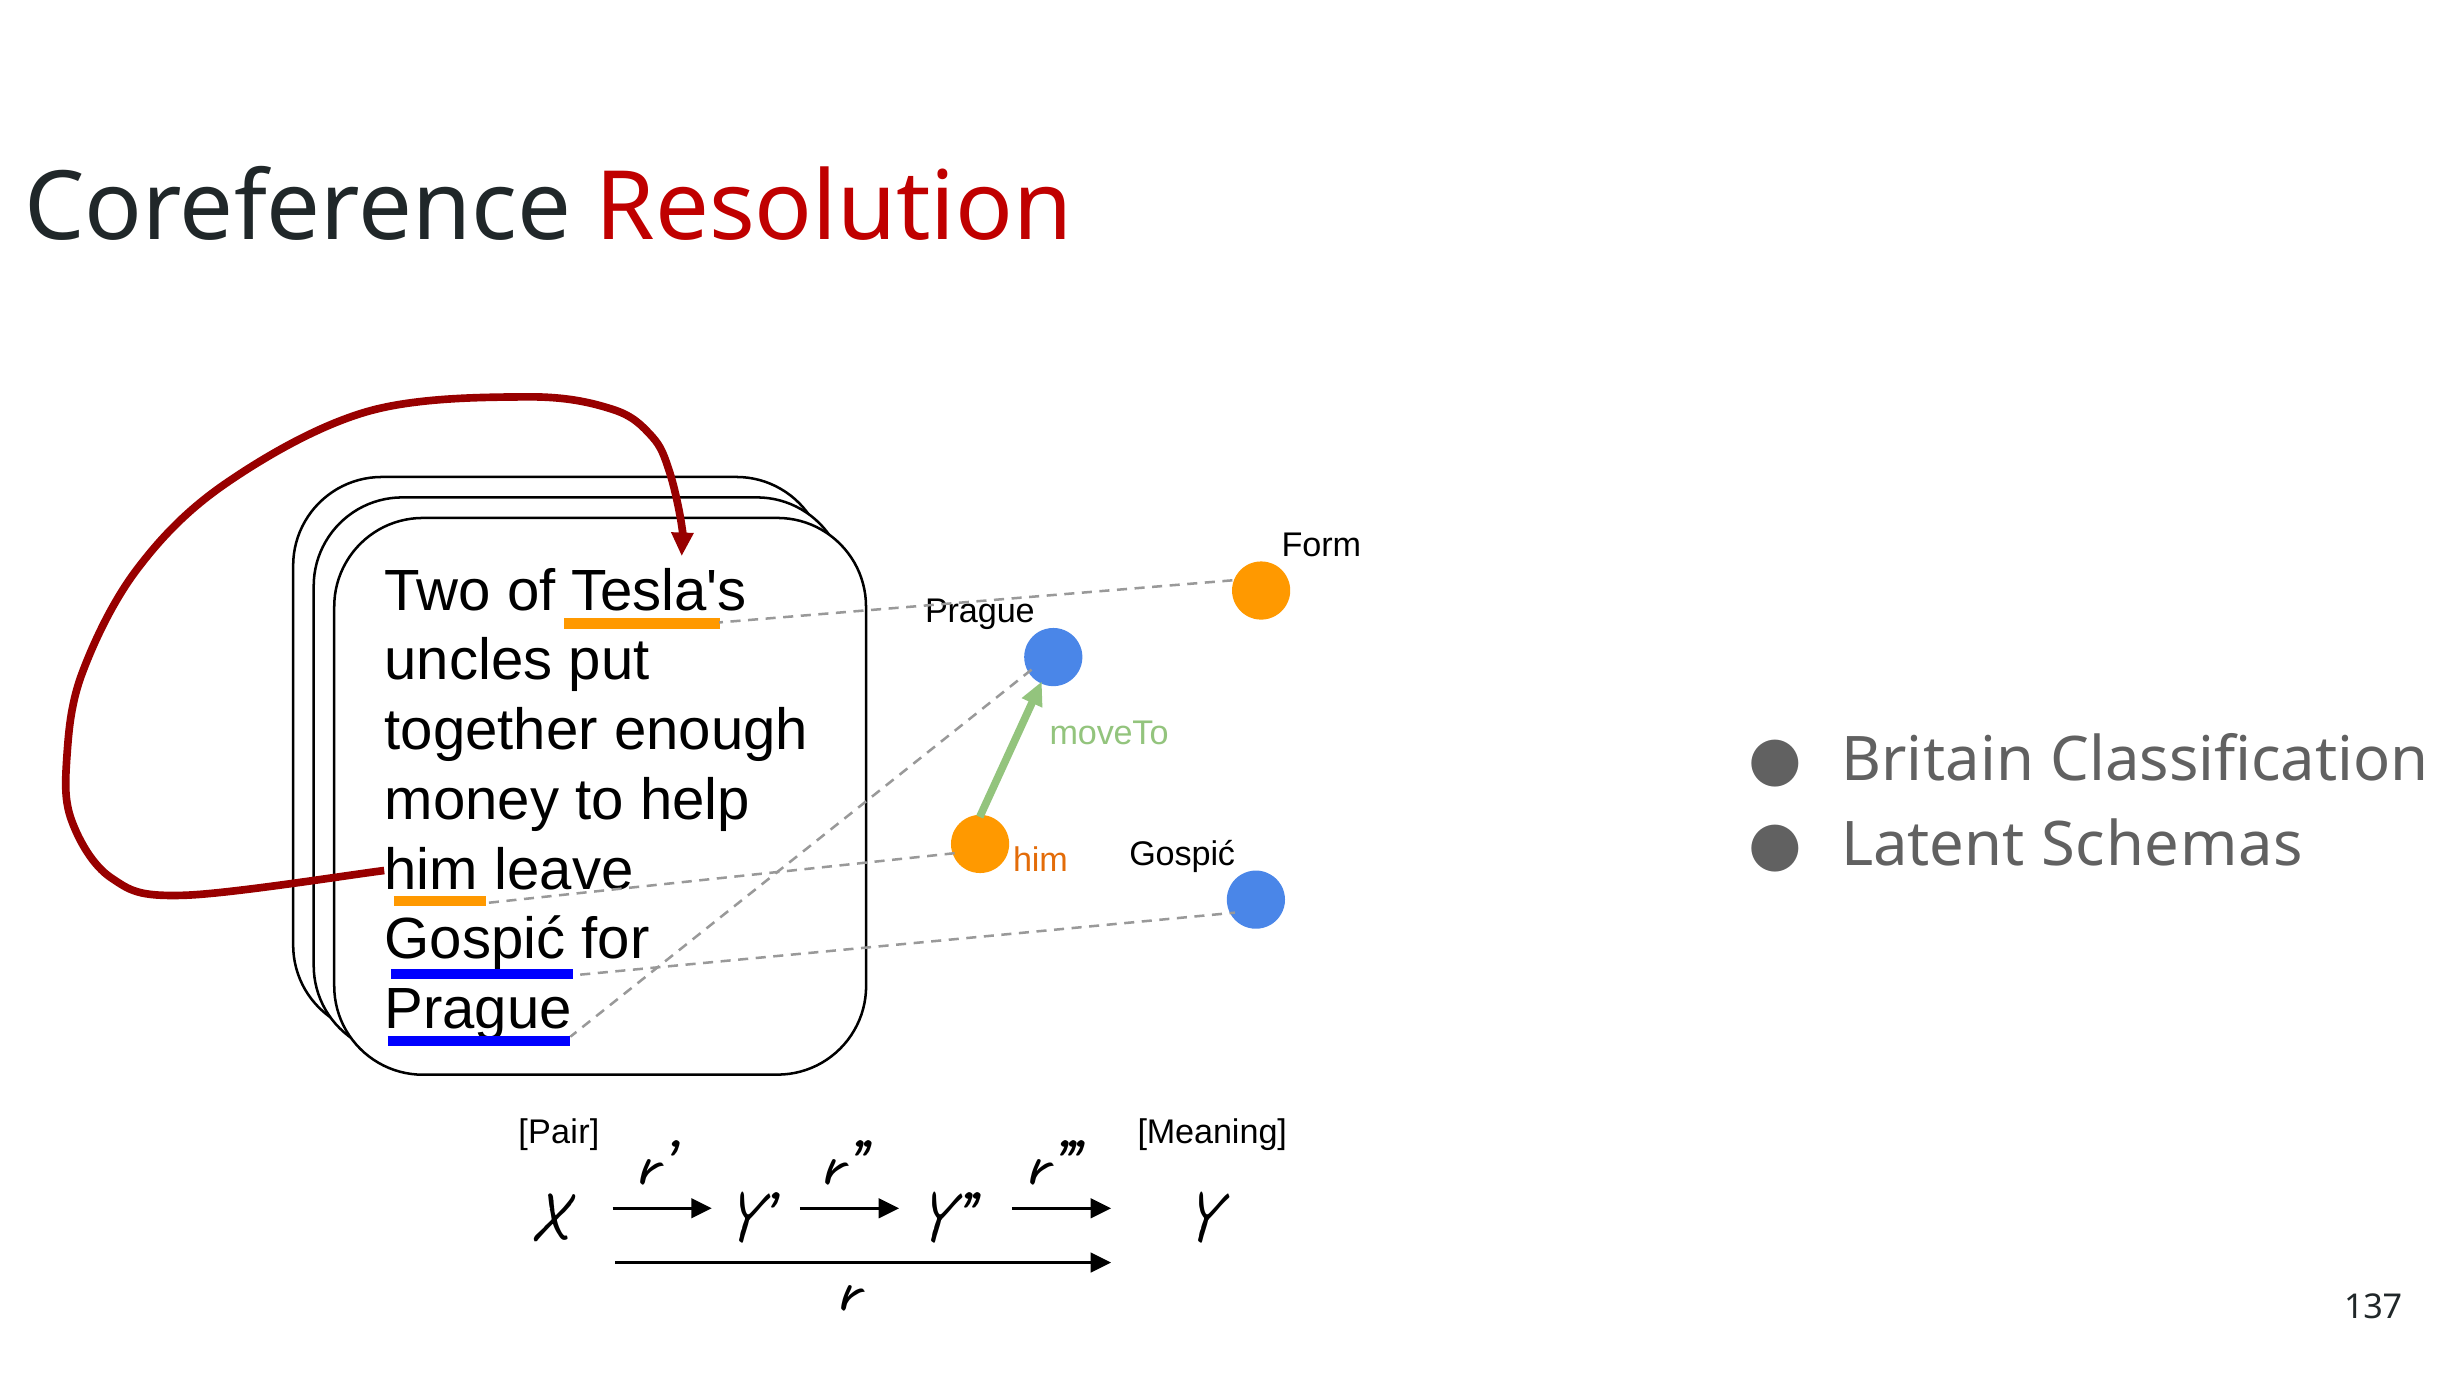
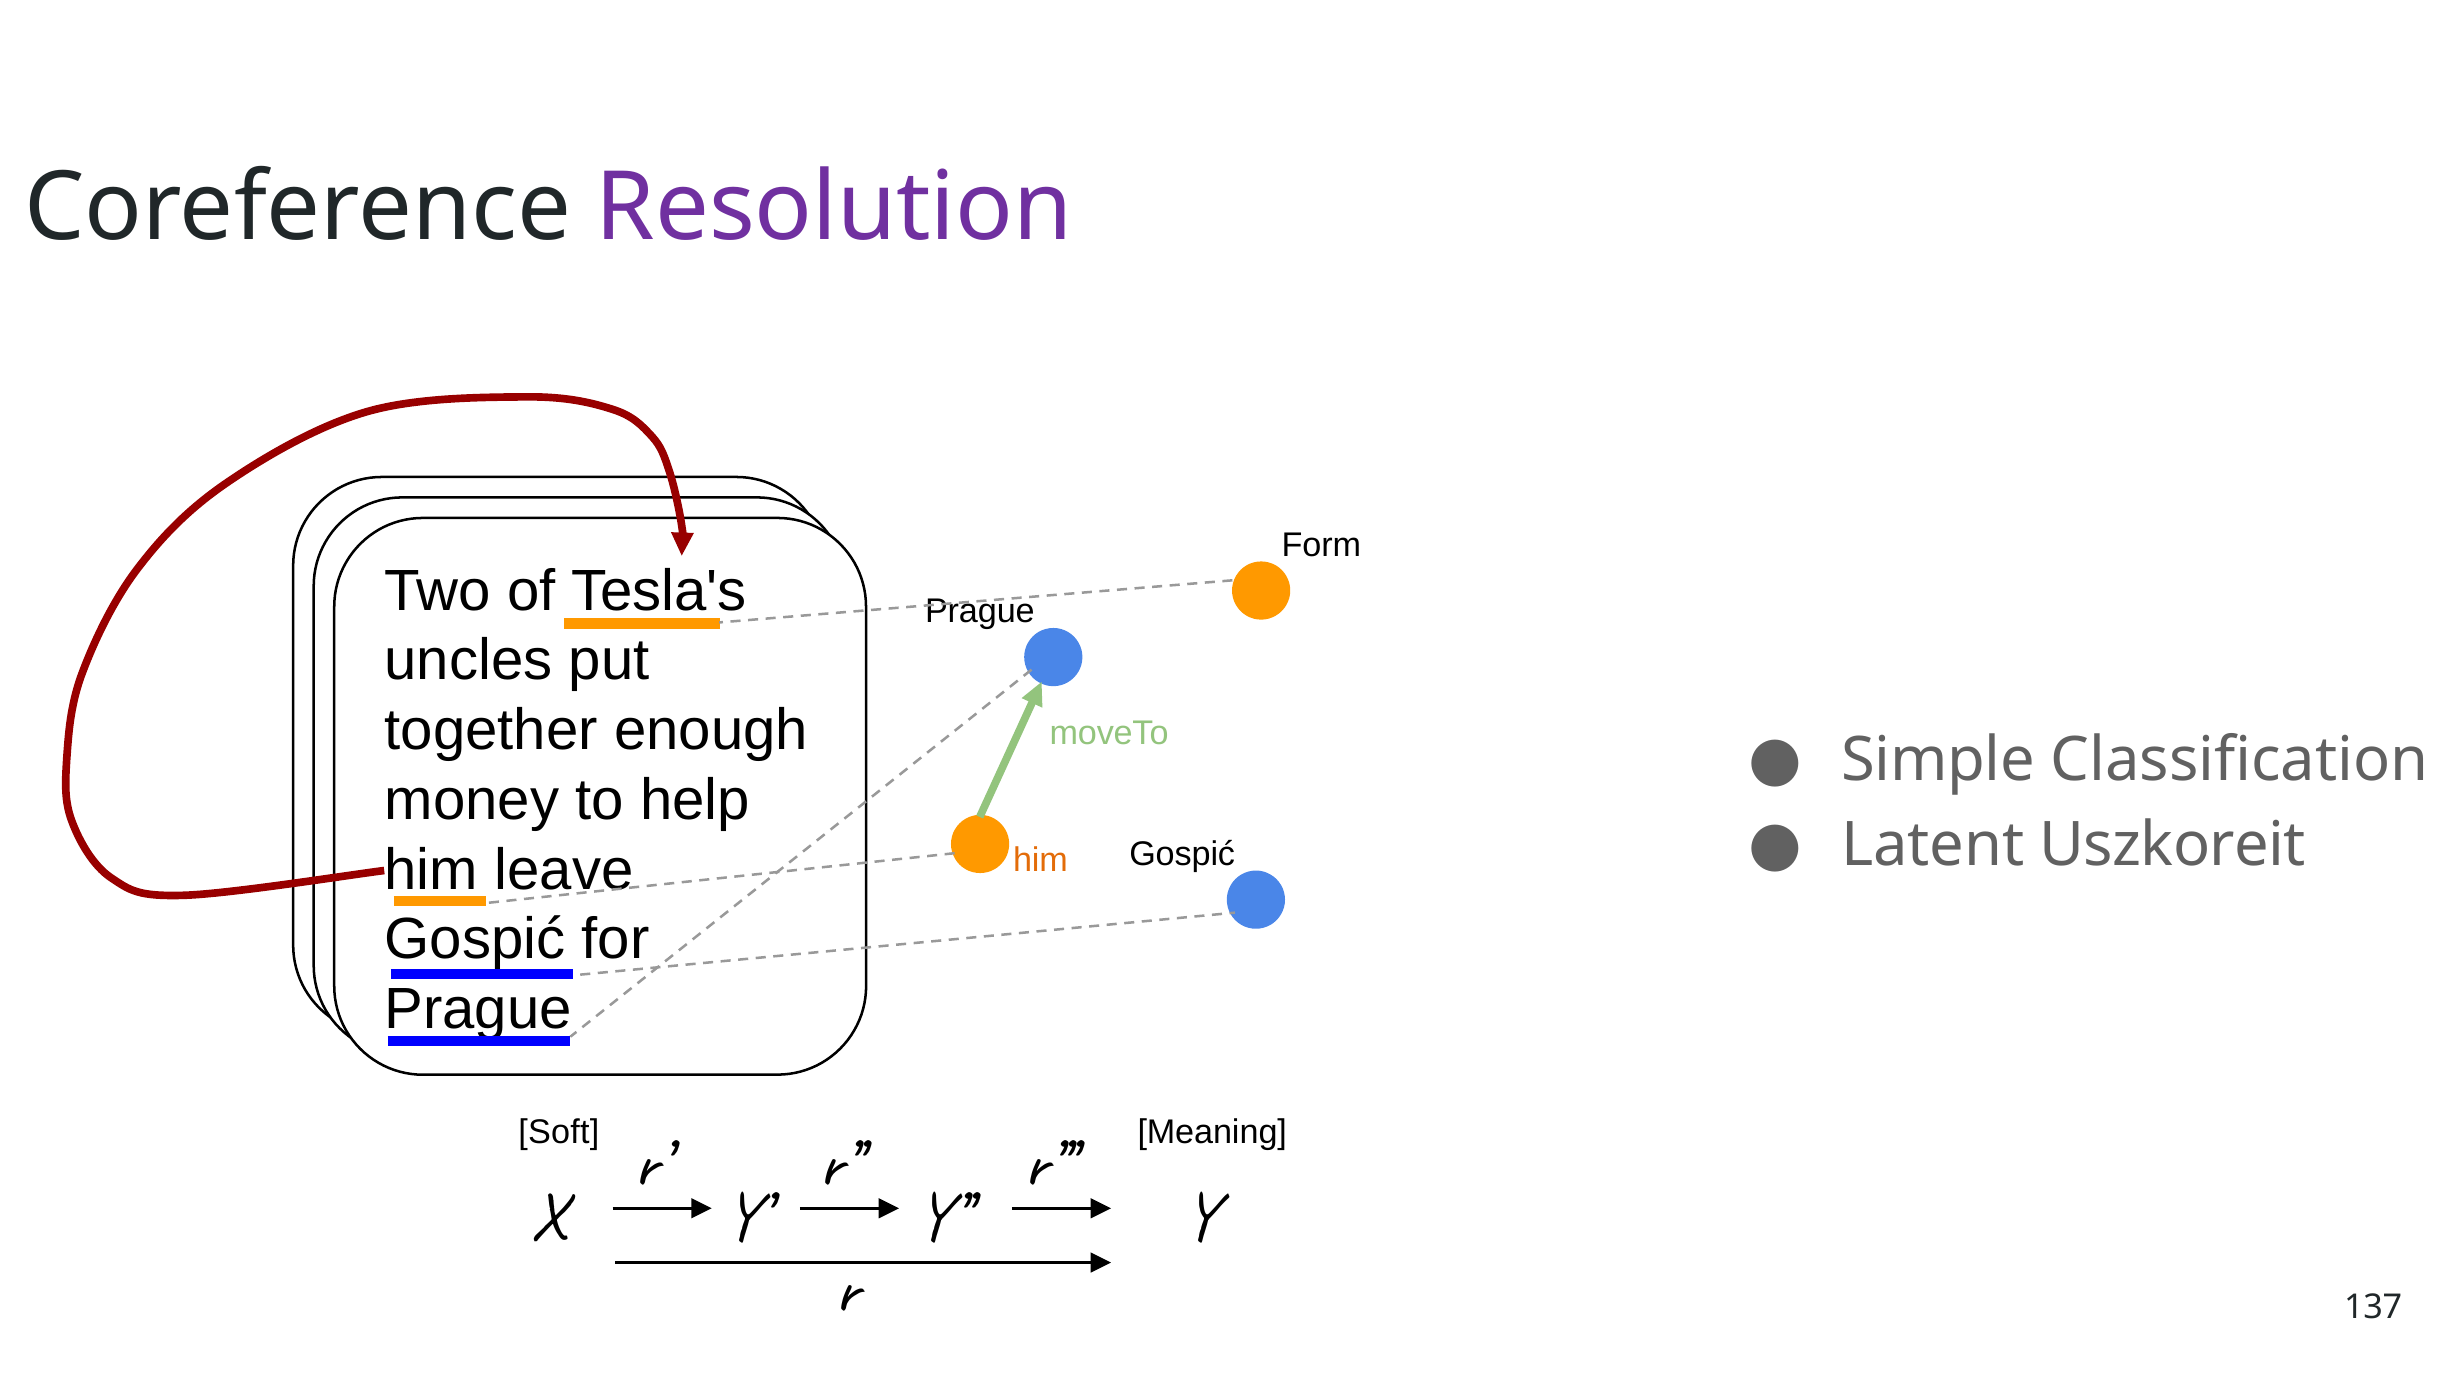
Resolution colour: red -> purple (834, 208)
Britain: Britain -> Simple (1938, 760)
Schemas: Schemas -> Uszkoreit (2173, 845)
Pair: Pair -> Soft (559, 1132)
